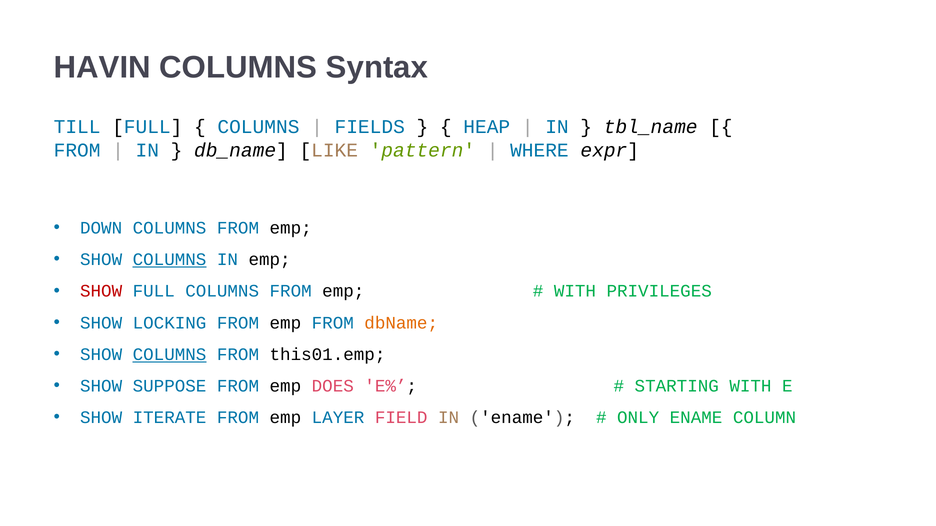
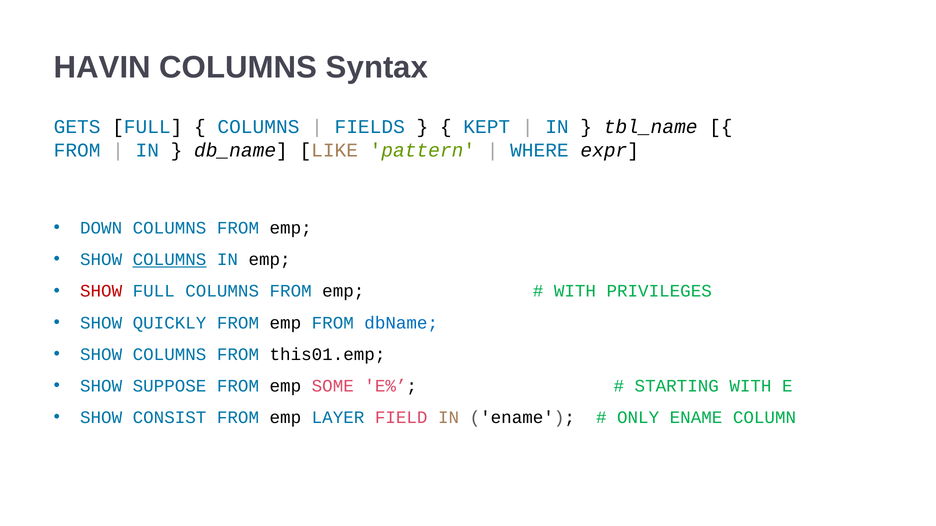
TILL: TILL -> GETS (77, 127)
HEAP: HEAP -> KEPT (487, 127)
LOCKING: LOCKING -> QUICKLY (170, 323)
dbName colour: orange -> blue (401, 323)
COLUMNS underline: present -> none (170, 355)
DOES: DOES -> SOME (333, 386)
ITERATE: ITERATE -> CONSIST (170, 418)
